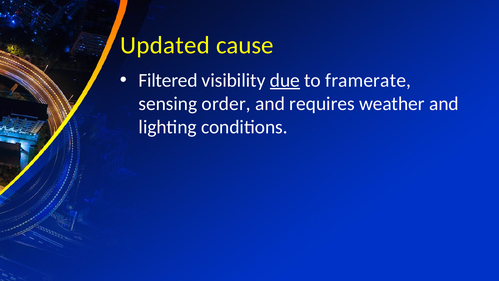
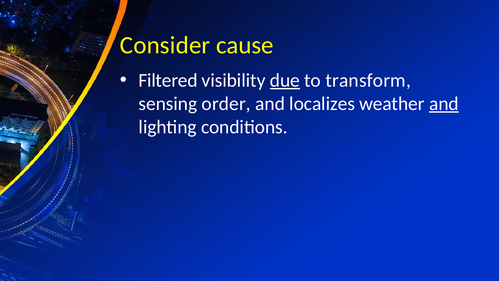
Updated: Updated -> Consider (165, 45)
framerate: framerate -> transform (368, 80)
requires: requires -> localizes (322, 104)
and underline: none -> present (444, 104)
